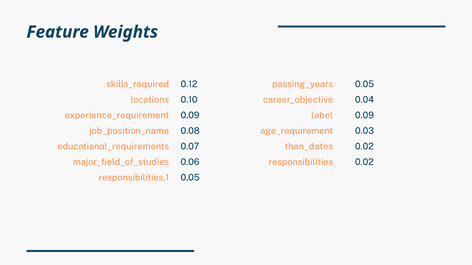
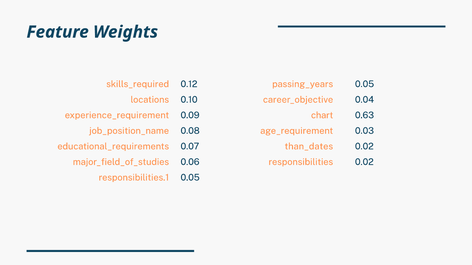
label: label -> chart (322, 115)
0.09: 0.09 -> 0.63 (364, 115)
